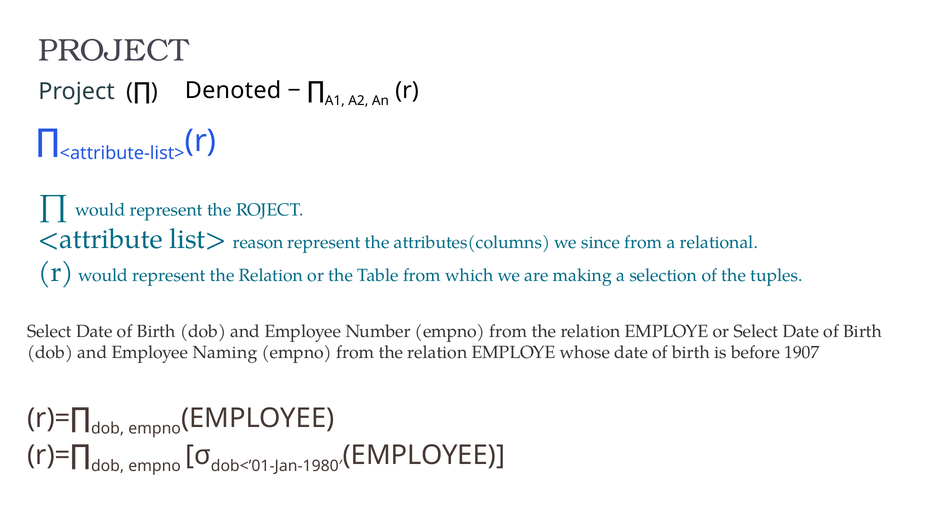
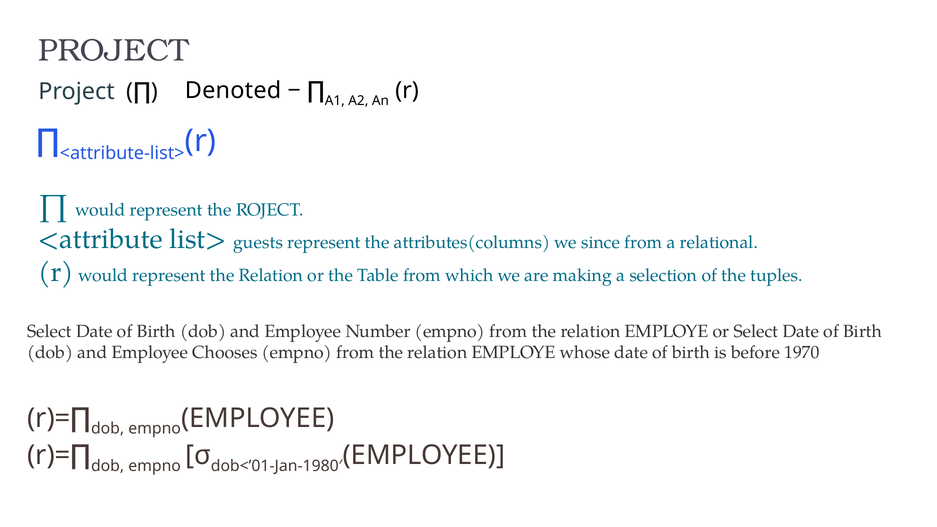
reason: reason -> guests (258, 243)
Naming: Naming -> Chooses (225, 353)
1907: 1907 -> 1970 (802, 353)
